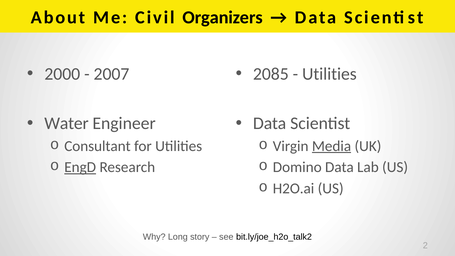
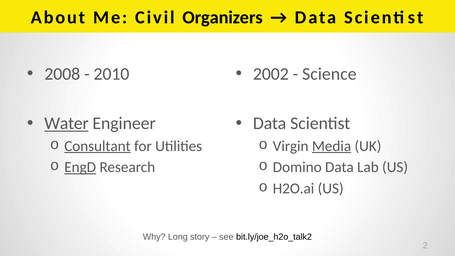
2000: 2000 -> 2008 (62, 74)
2007: 2007 -> 2010 (111, 74)
2085: 2085 -> 2002 (271, 74)
Utilities: Utilities -> Science (329, 74)
Water underline: none -> present (67, 123)
Consultant underline: none -> present (97, 146)
